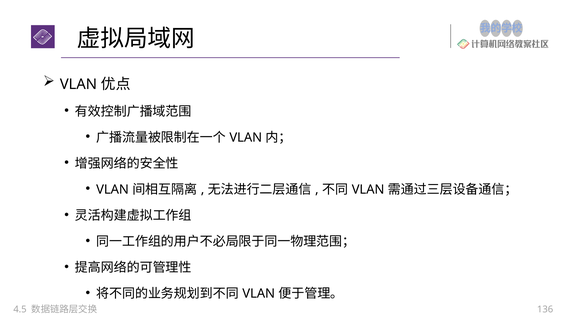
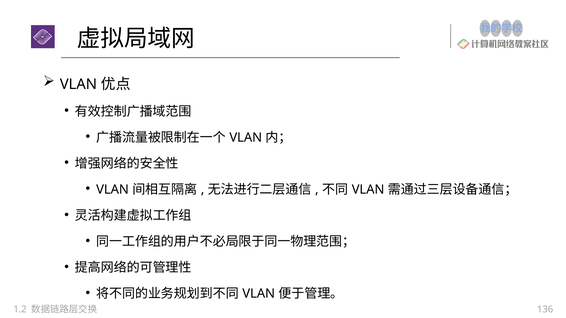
4.5: 4.5 -> 1.2 (20, 310)
